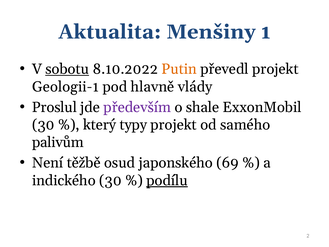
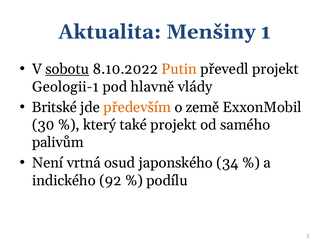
Proslul: Proslul -> Britské (54, 107)
především colour: purple -> orange (137, 107)
shale: shale -> země (203, 107)
typy: typy -> také (133, 125)
těžbě: těžbě -> vrtná (84, 163)
69: 69 -> 34 (227, 163)
indického 30: 30 -> 92 (110, 180)
podílu underline: present -> none (167, 180)
